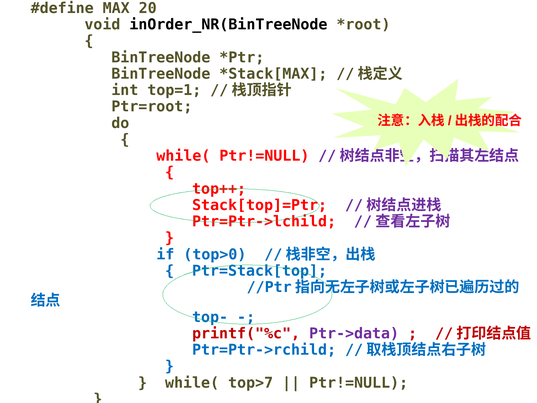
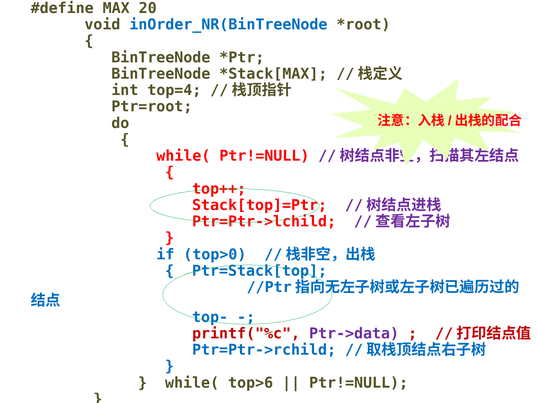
inOrder_NR(BinTreeNode colour: black -> blue (228, 25)
top=1: top=1 -> top=4 (174, 90)
top>7: top>7 -> top>6 (251, 383)
